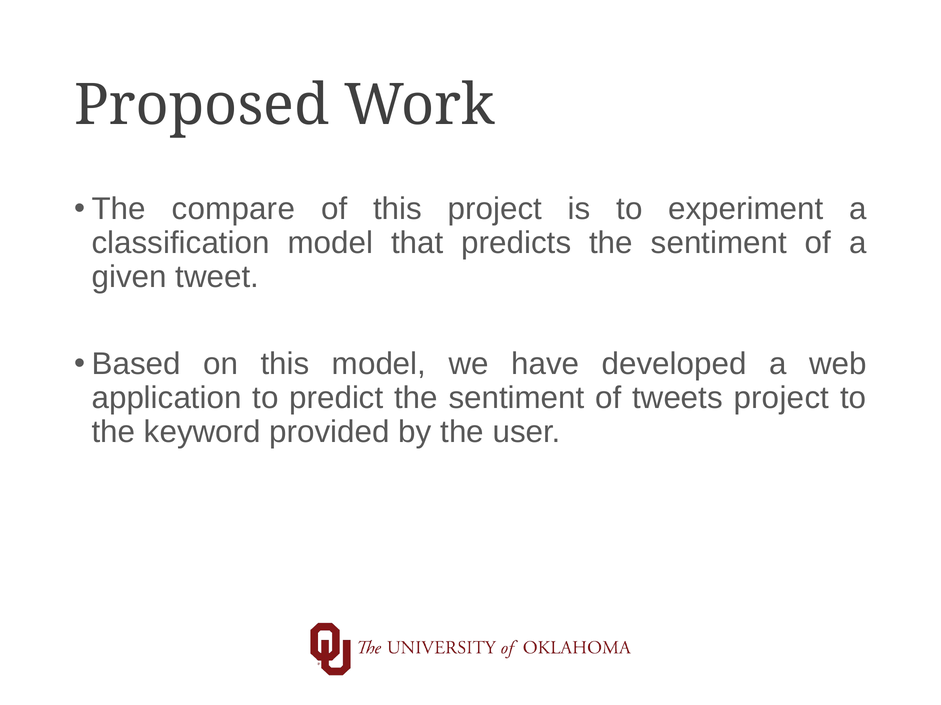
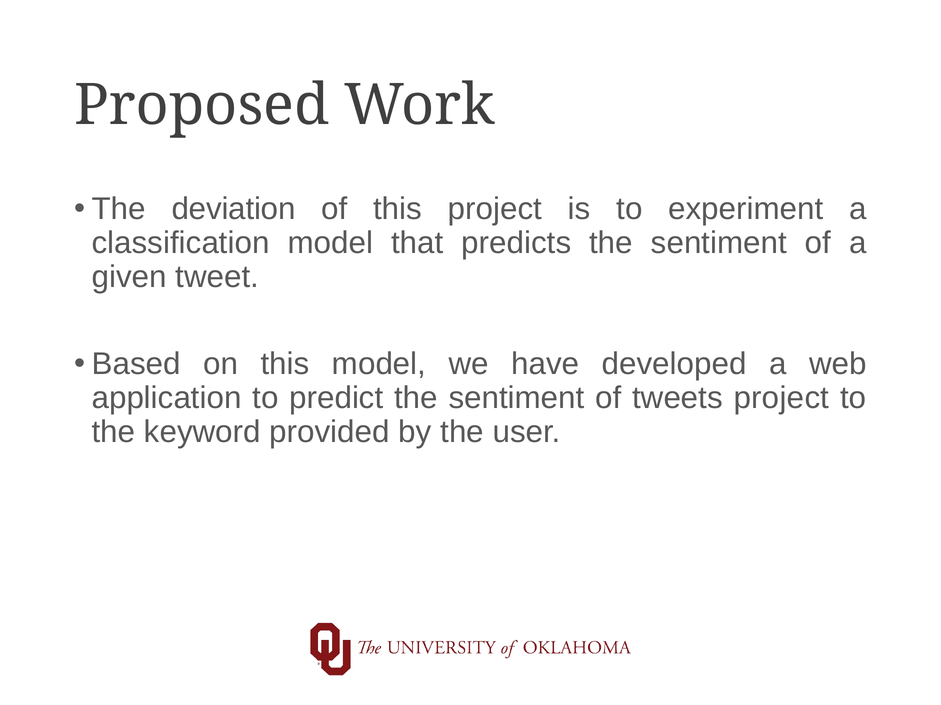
compare: compare -> deviation (234, 209)
